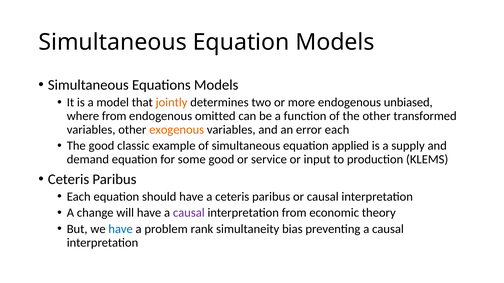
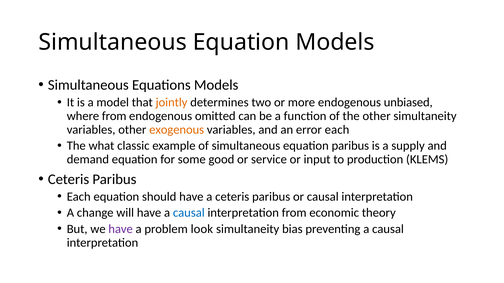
other transformed: transformed -> simultaneity (425, 116)
The good: good -> what (102, 146)
equation applied: applied -> paribus (350, 146)
causal colour: purple -> blue (189, 213)
have colour: blue -> purple (121, 229)
rank: rank -> look (202, 229)
